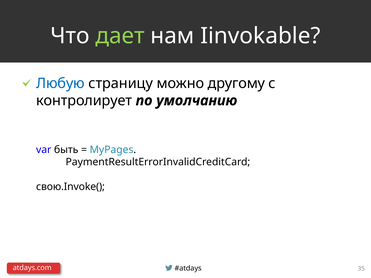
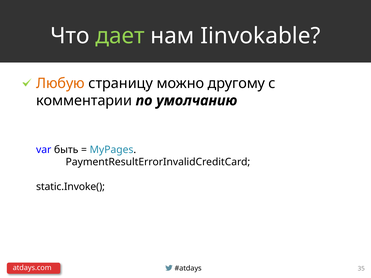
Любую colour: blue -> orange (60, 83)
контролирует: контролирует -> комментарии (84, 101)
свою.Invoke(: свою.Invoke( -> static.Invoke( (71, 187)
